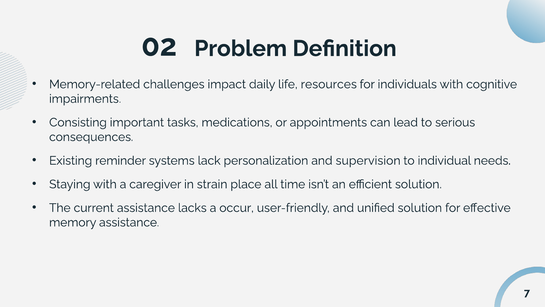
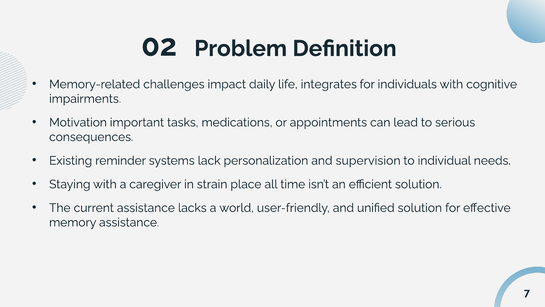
resources: resources -> integrates (329, 84)
Consisting: Consisting -> Motivation (78, 122)
occur: occur -> world (237, 208)
